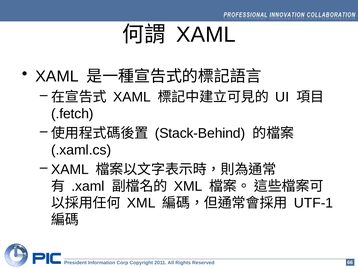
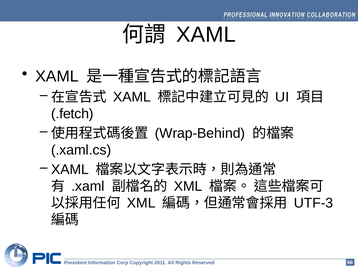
Stack-Behind: Stack-Behind -> Wrap-Behind (200, 133)
UTF-1: UTF-1 -> UTF-3 (313, 203)
